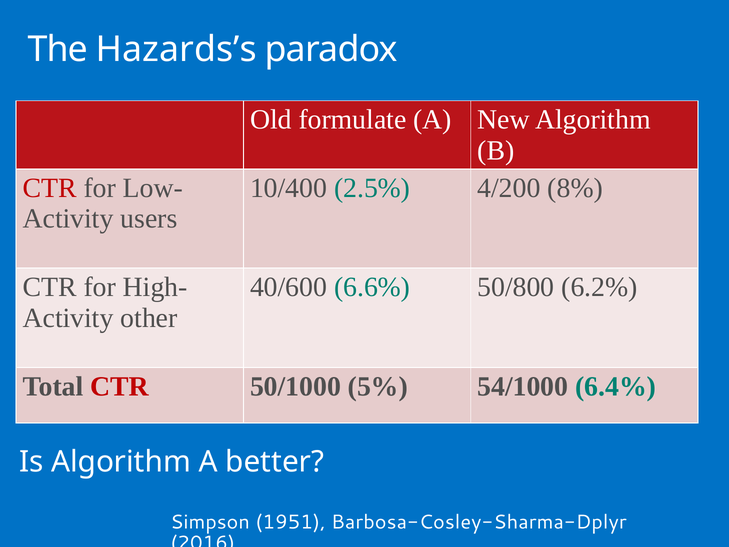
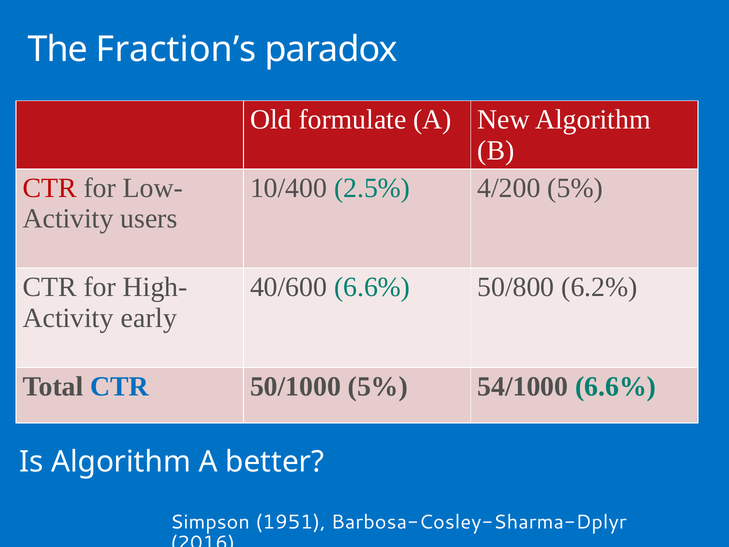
Hazards’s: Hazards’s -> Fraction’s (176, 49)
4/200 8%: 8% -> 5% (575, 188)
other: other -> early (149, 318)
CTR colour: red -> blue (120, 386)
54/1000 6.4%: 6.4% -> 6.6% (616, 386)
